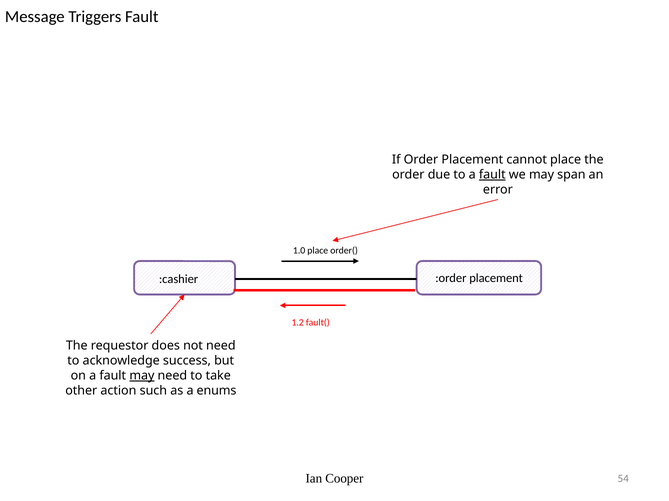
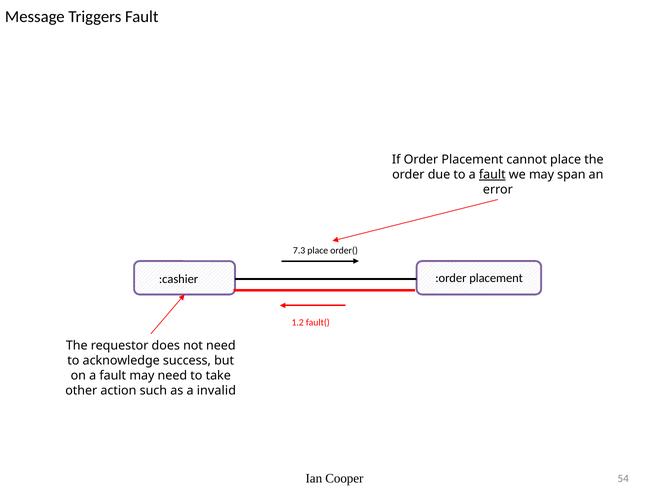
1.0: 1.0 -> 7.3 (299, 251)
may underline: present -> none (142, 376)
enums: enums -> invalid (216, 391)
